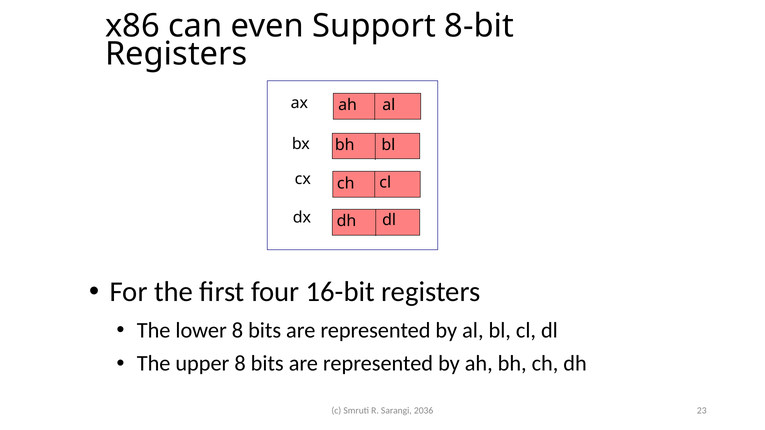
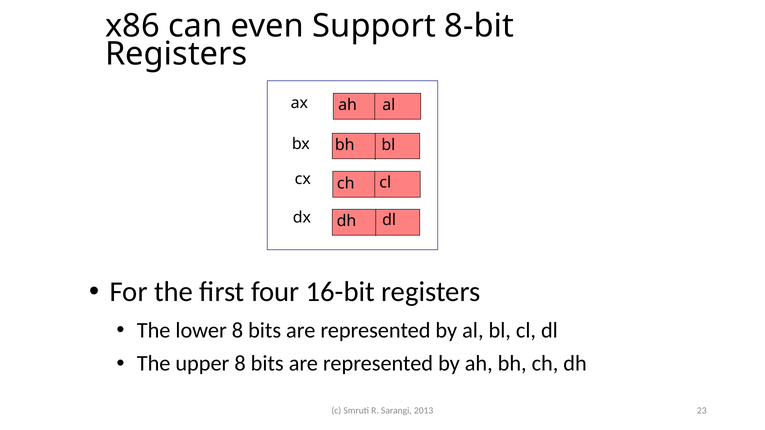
2036: 2036 -> 2013 (424, 411)
